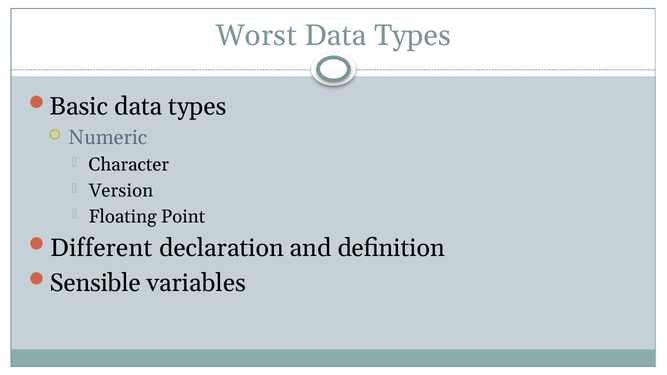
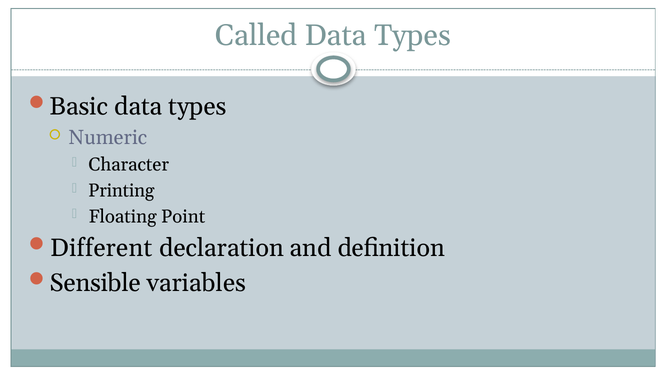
Worst: Worst -> Called (256, 36)
Version: Version -> Printing (121, 191)
